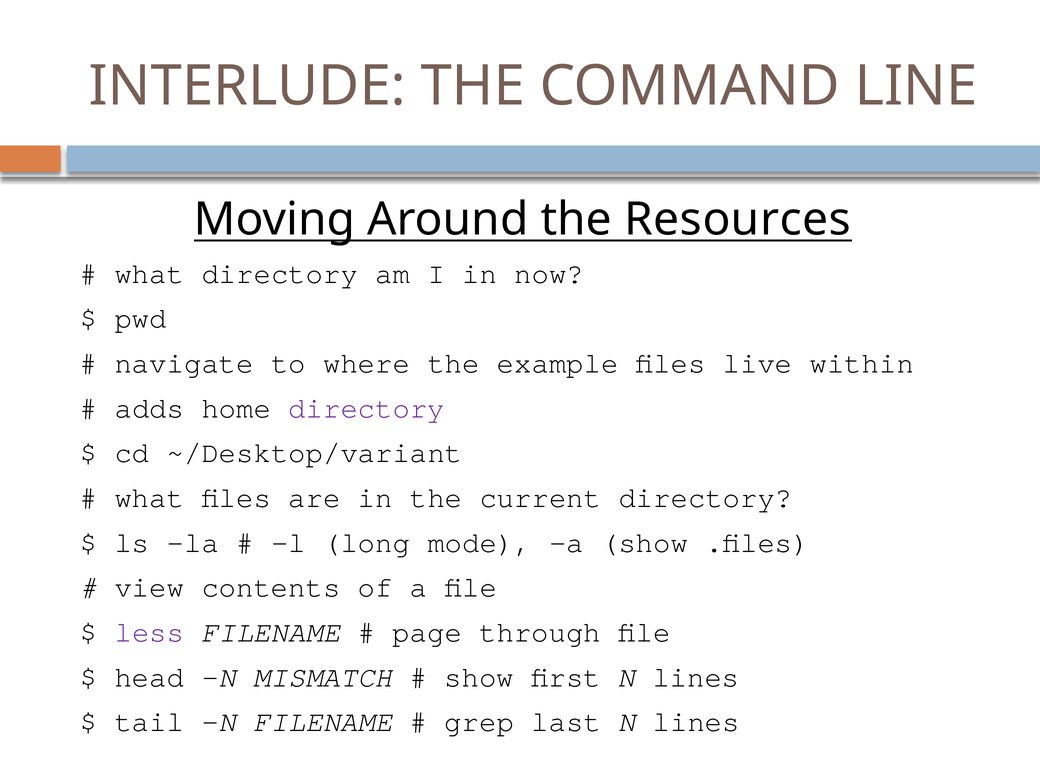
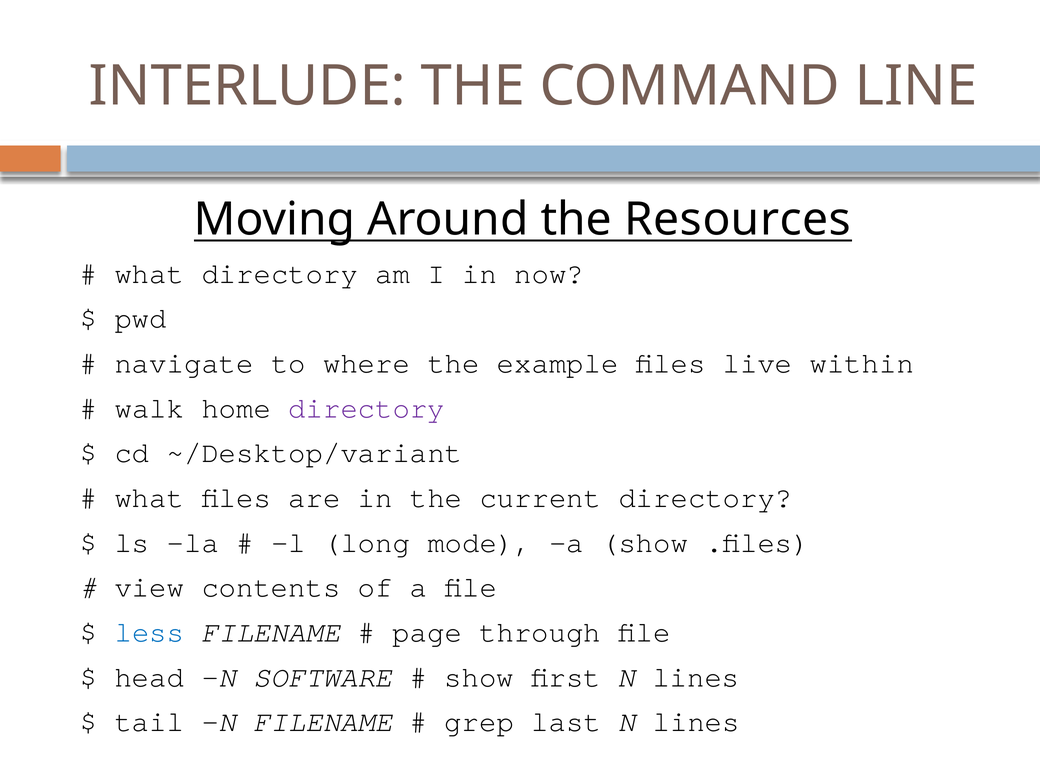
adds: adds -> walk (149, 408)
less colour: purple -> blue (149, 632)
MISMATCH: MISMATCH -> SOFTWARE (323, 677)
